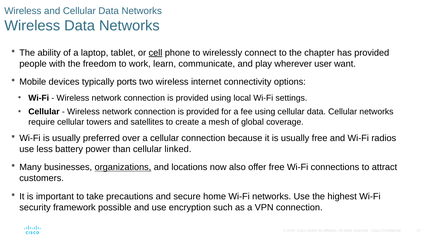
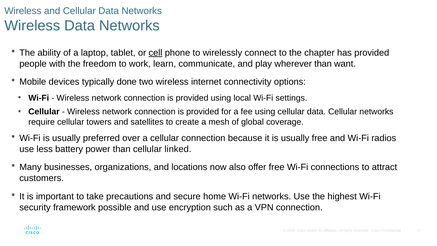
wherever user: user -> than (323, 64)
ports: ports -> done (127, 82)
organizations underline: present -> none (123, 167)
